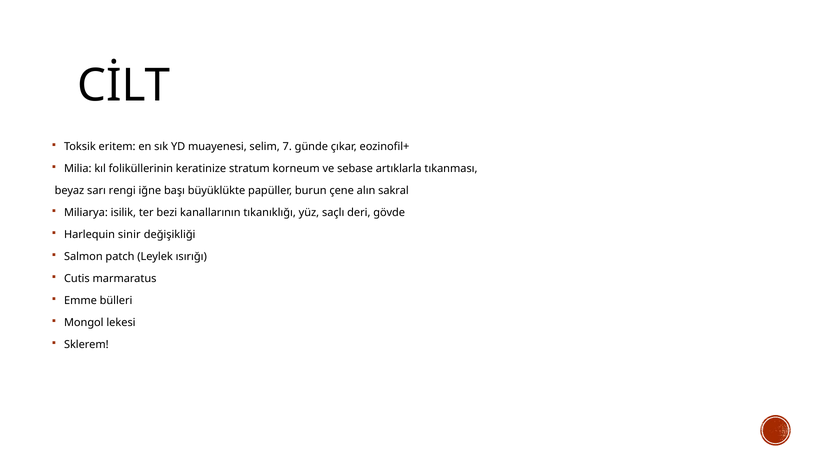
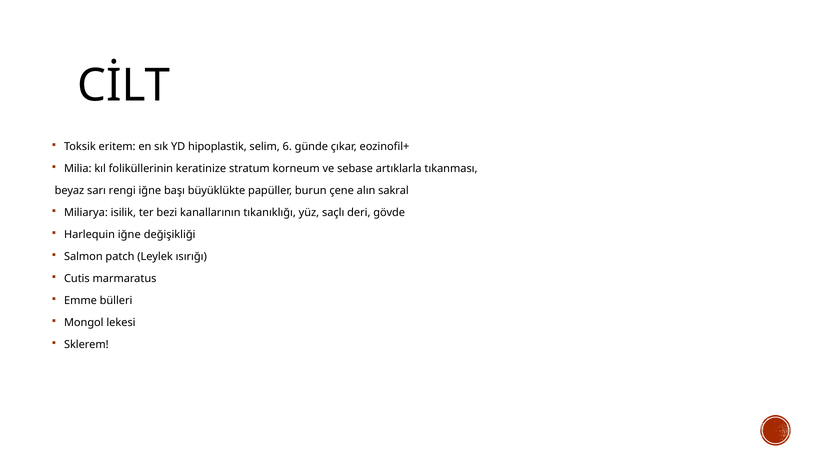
muayenesi: muayenesi -> hipoplastik (217, 147)
7: 7 -> 6 (287, 147)
Harlequin sinir: sinir -> iğne (129, 235)
